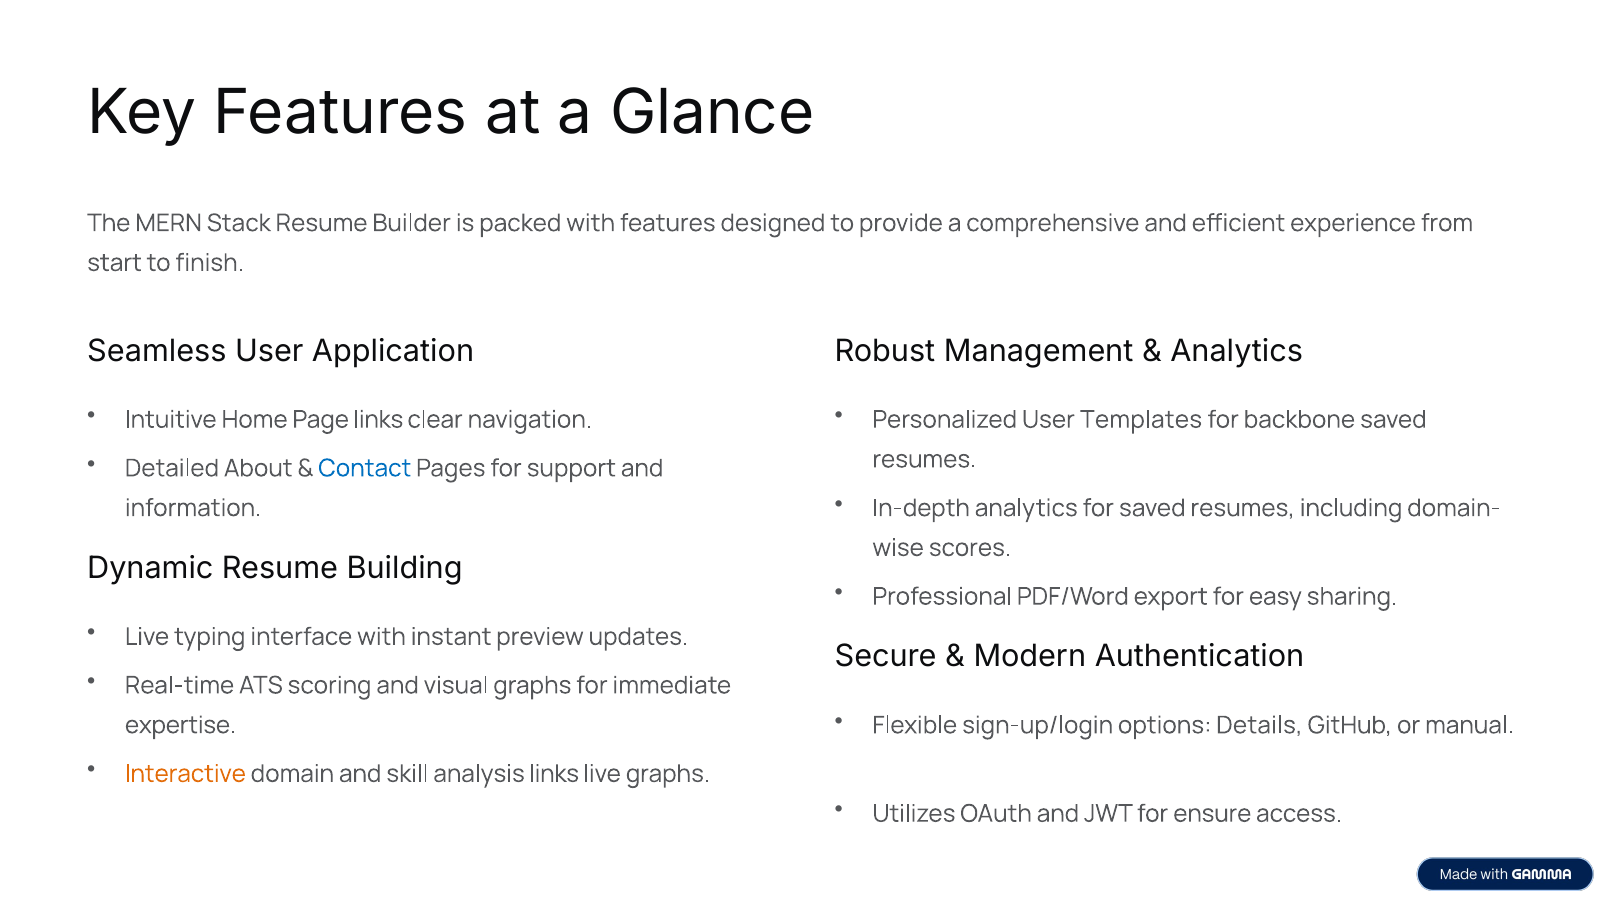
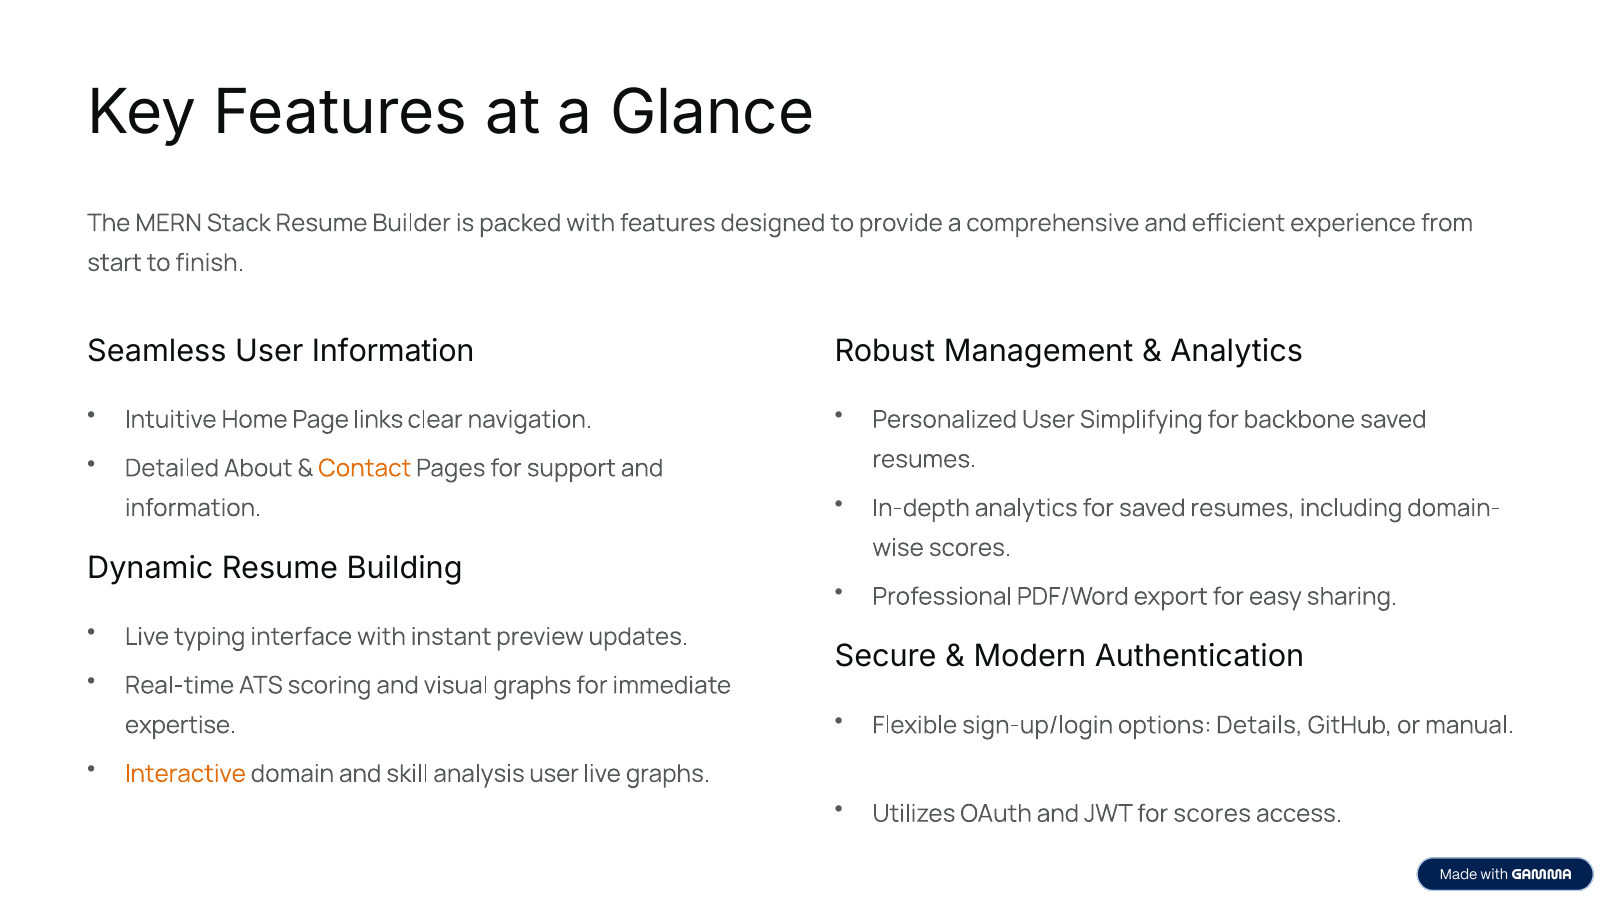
User Application: Application -> Information (393, 351)
Templates: Templates -> Simplifying (1141, 420)
Contact colour: blue -> orange (365, 468)
analysis links: links -> user (554, 774)
for ensure: ensure -> scores (1212, 814)
